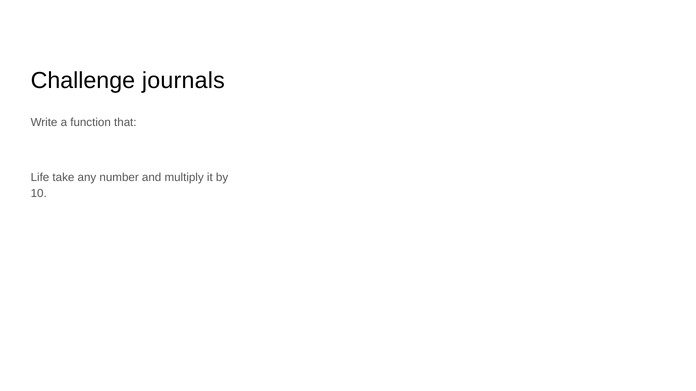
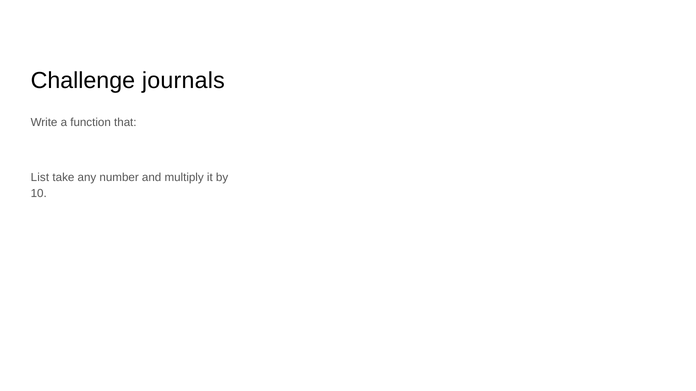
Life: Life -> List (40, 178)
